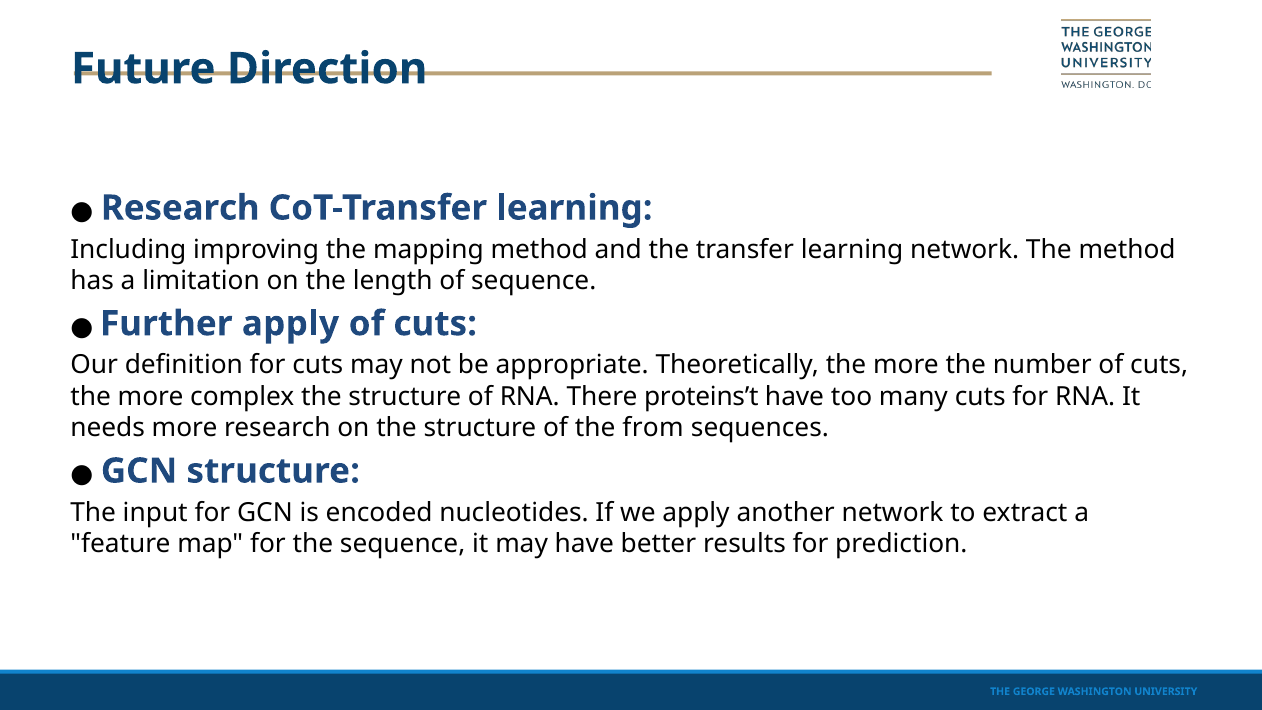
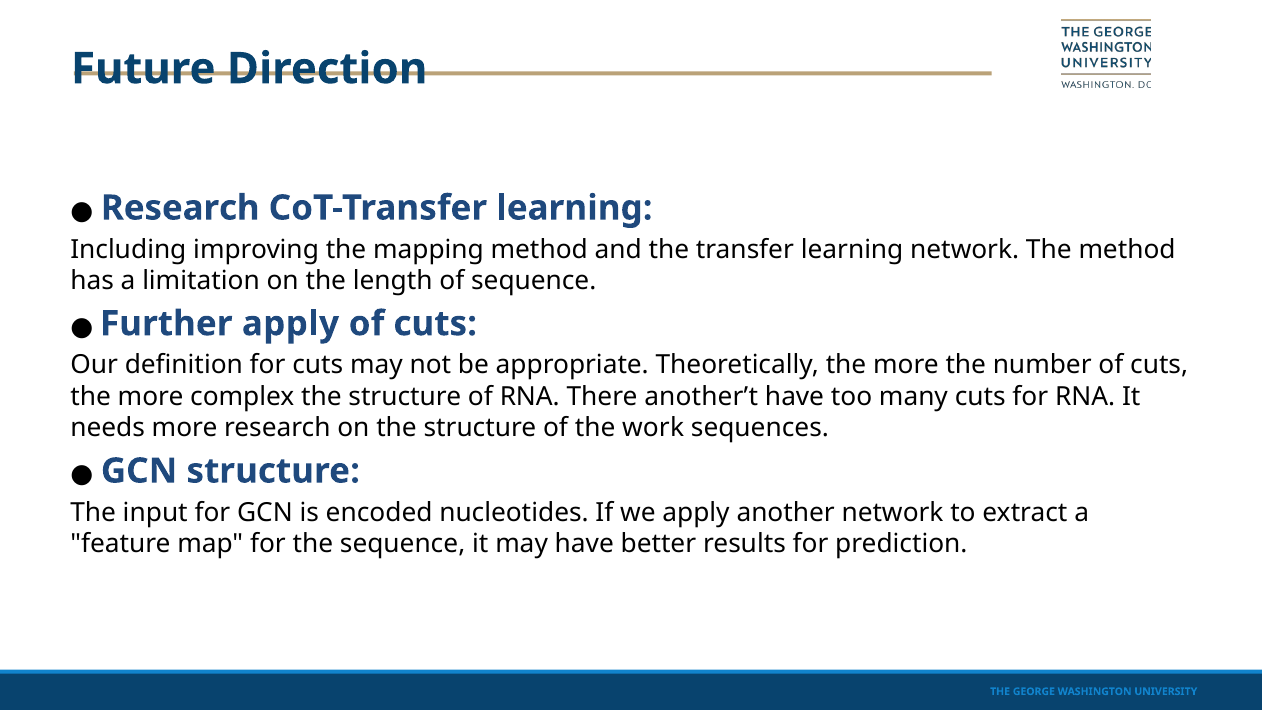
proteins’t: proteins’t -> another’t (701, 397)
from: from -> work (653, 428)
